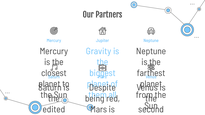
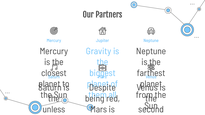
edited: edited -> unless (54, 110)
